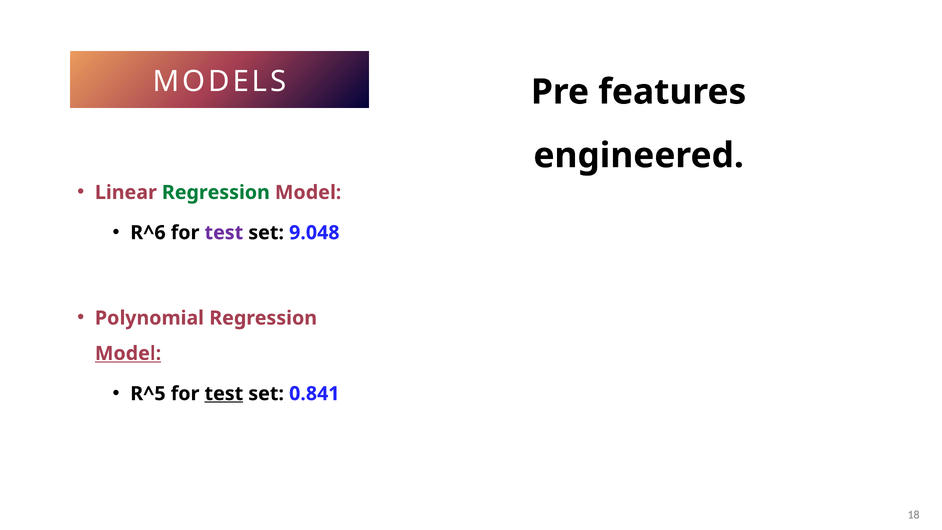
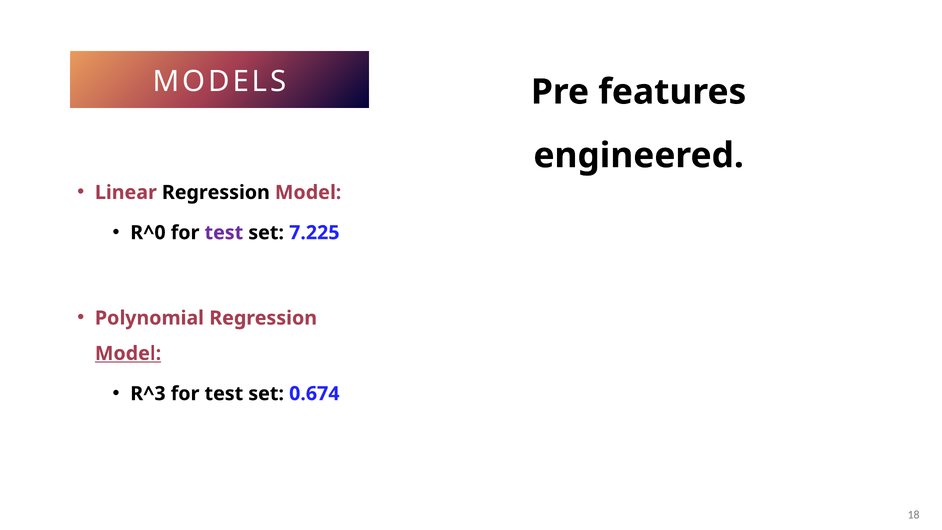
Regression colour: green -> black (216, 192)
R^6: R^6 -> R^0 (148, 233)
9.048: 9.048 -> 7.225 (314, 233)
R^5: R^5 -> R^3 (148, 394)
test underline: present -> none (224, 394)
0.841: 0.841 -> 0.674 (314, 394)
